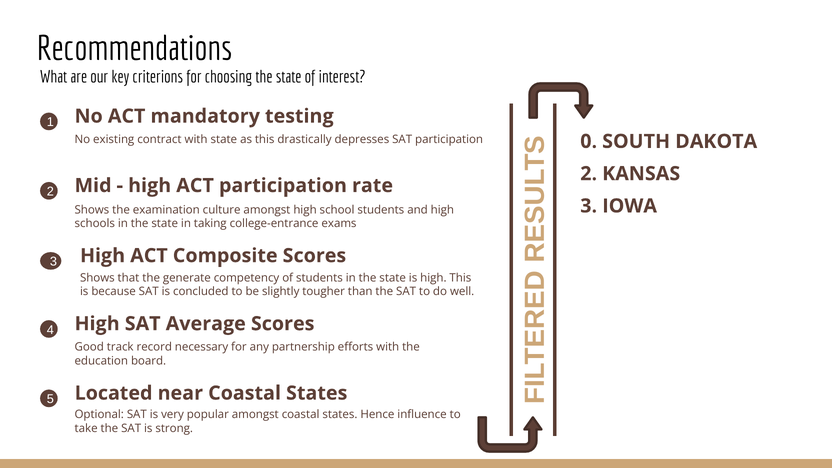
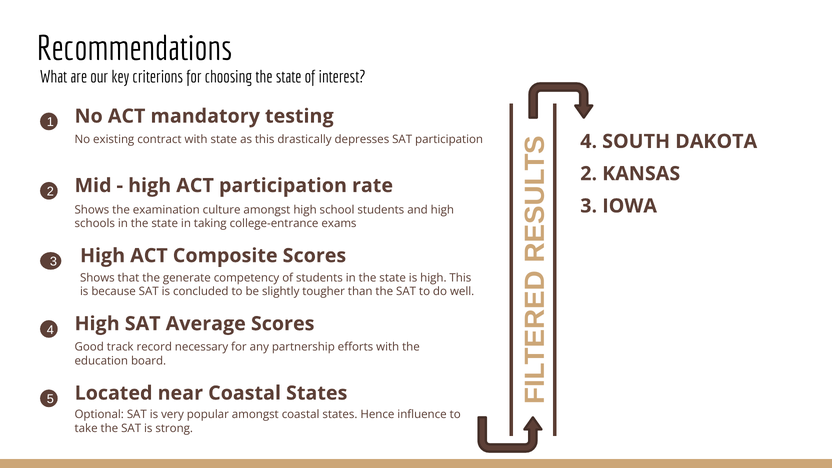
0: 0 -> 4 (589, 141)
